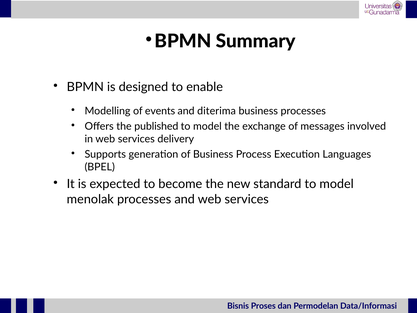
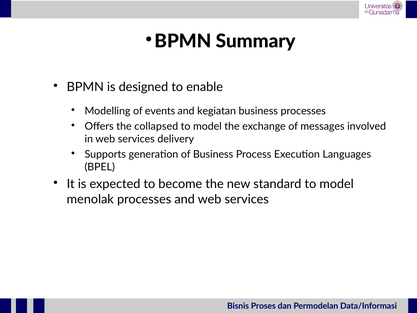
diterima: diterima -> kegiatan (217, 111)
published: published -> collapsed (156, 126)
